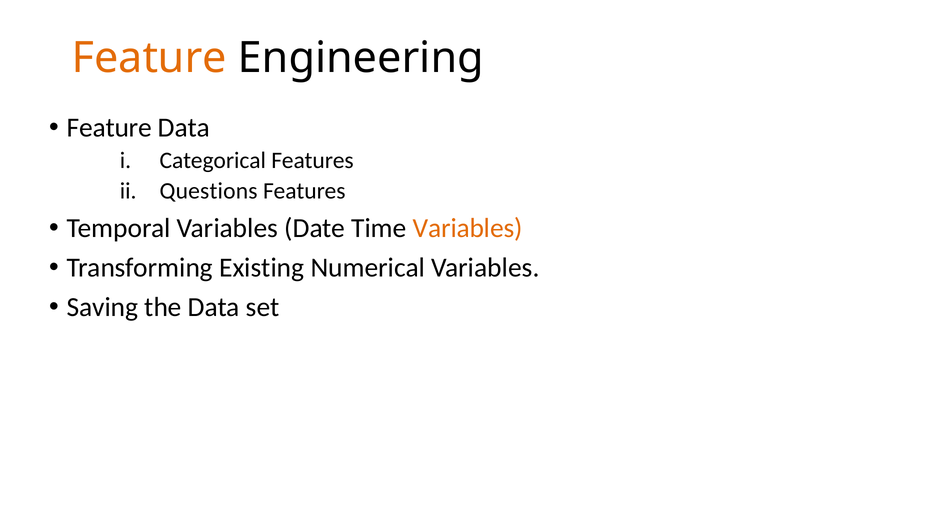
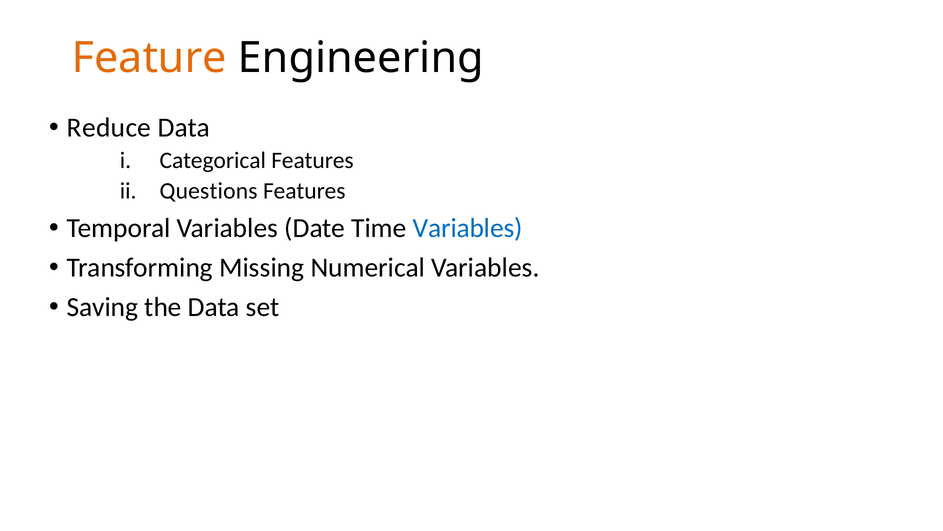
Feature: Feature -> Reduce (109, 128)
Variables colour: orange -> blue (468, 228)
Existing: Existing -> Missing (262, 267)
